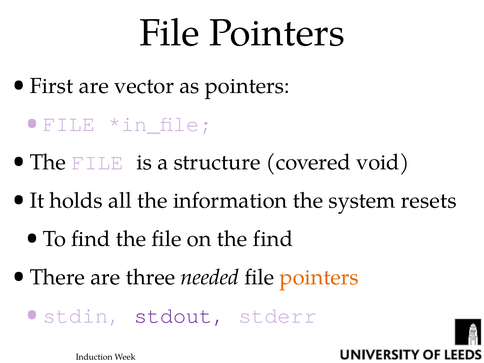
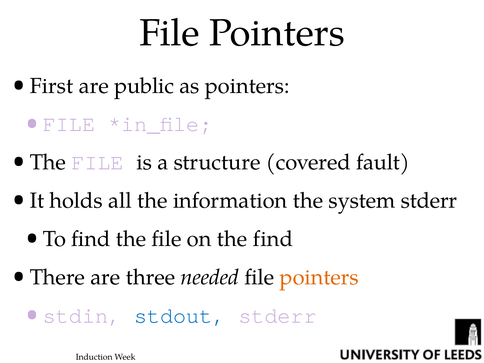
vector: vector -> public (144, 86)
void: void -> fault (383, 162)
system resets: resets -> stderr (429, 201)
stdout colour: purple -> blue (180, 316)
